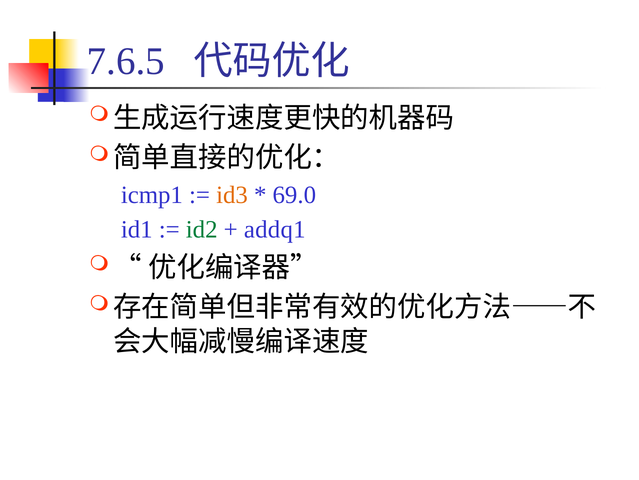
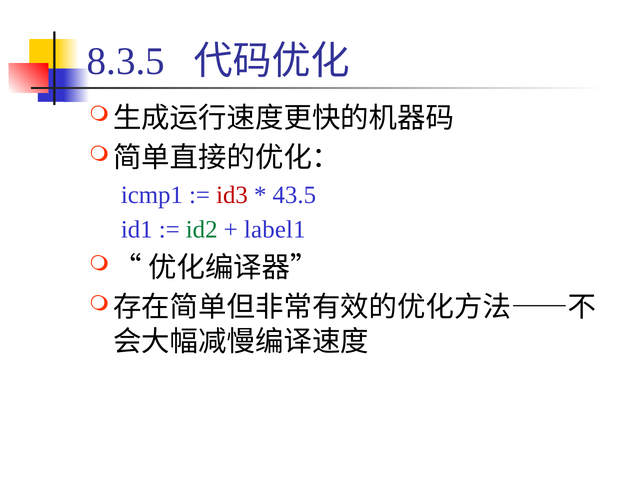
7.6.5: 7.6.5 -> 8.3.5 (126, 61)
id3 colour: orange -> red (232, 195)
69.0: 69.0 -> 43.5 (294, 195)
addq1: addq1 -> label1 (275, 229)
